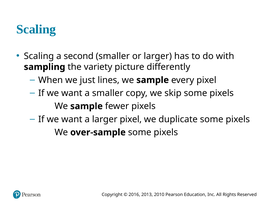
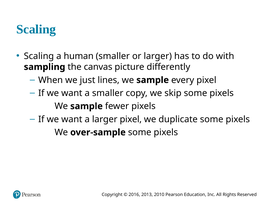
second: second -> human (79, 56)
variety: variety -> canvas (98, 67)
